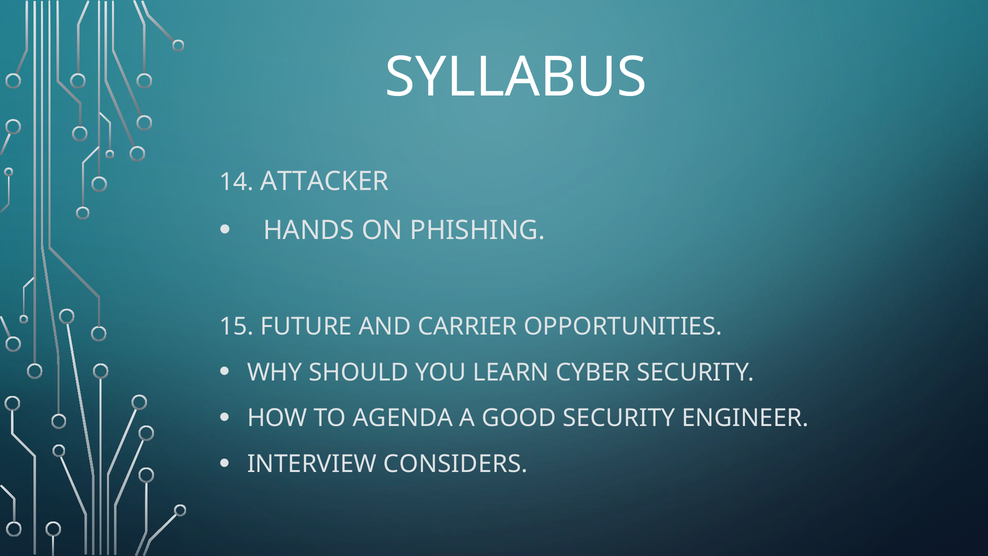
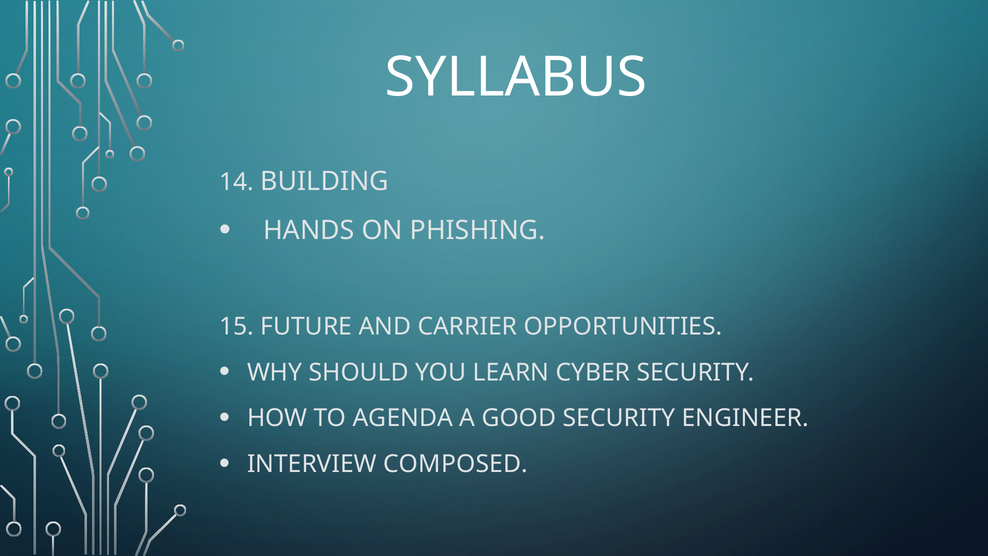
ATTACKER: ATTACKER -> BUILDING (325, 182)
CONSIDERS: CONSIDERS -> COMPOSED (456, 464)
